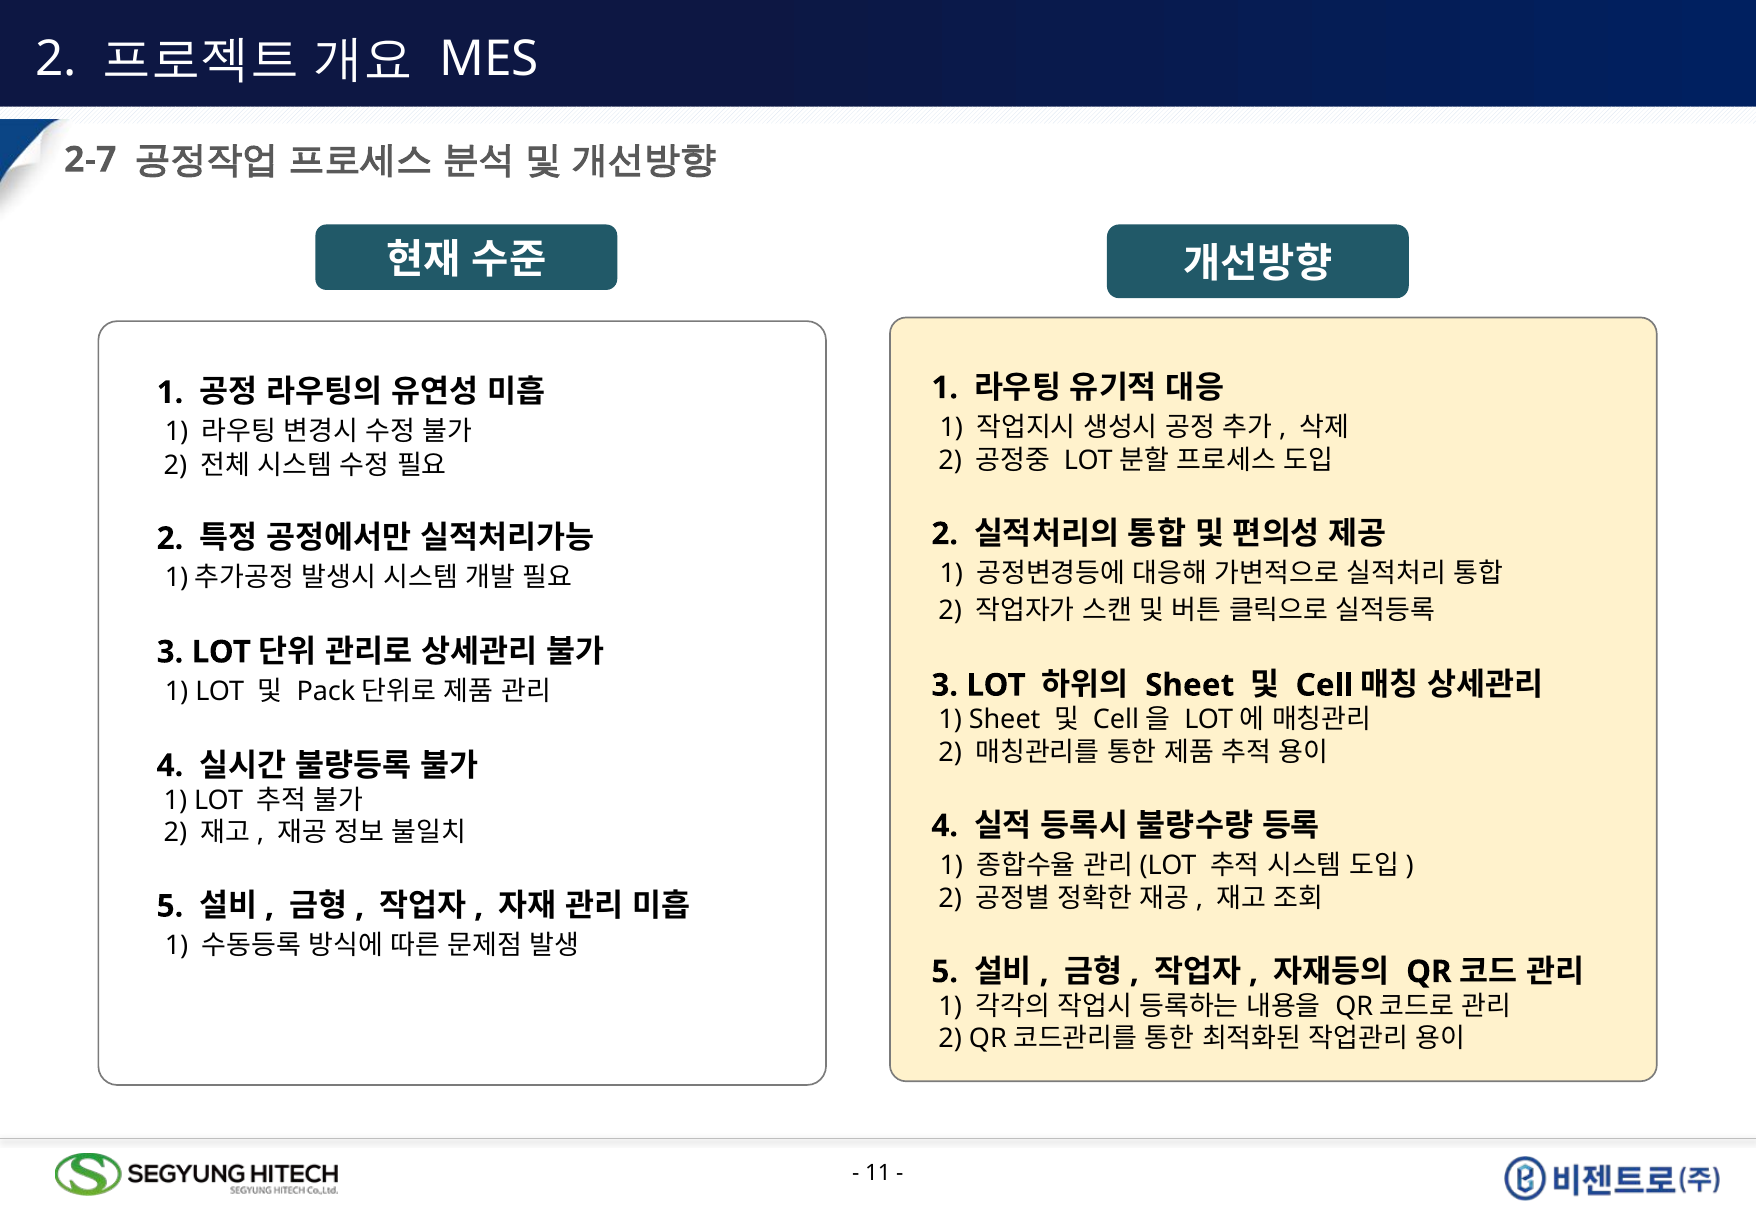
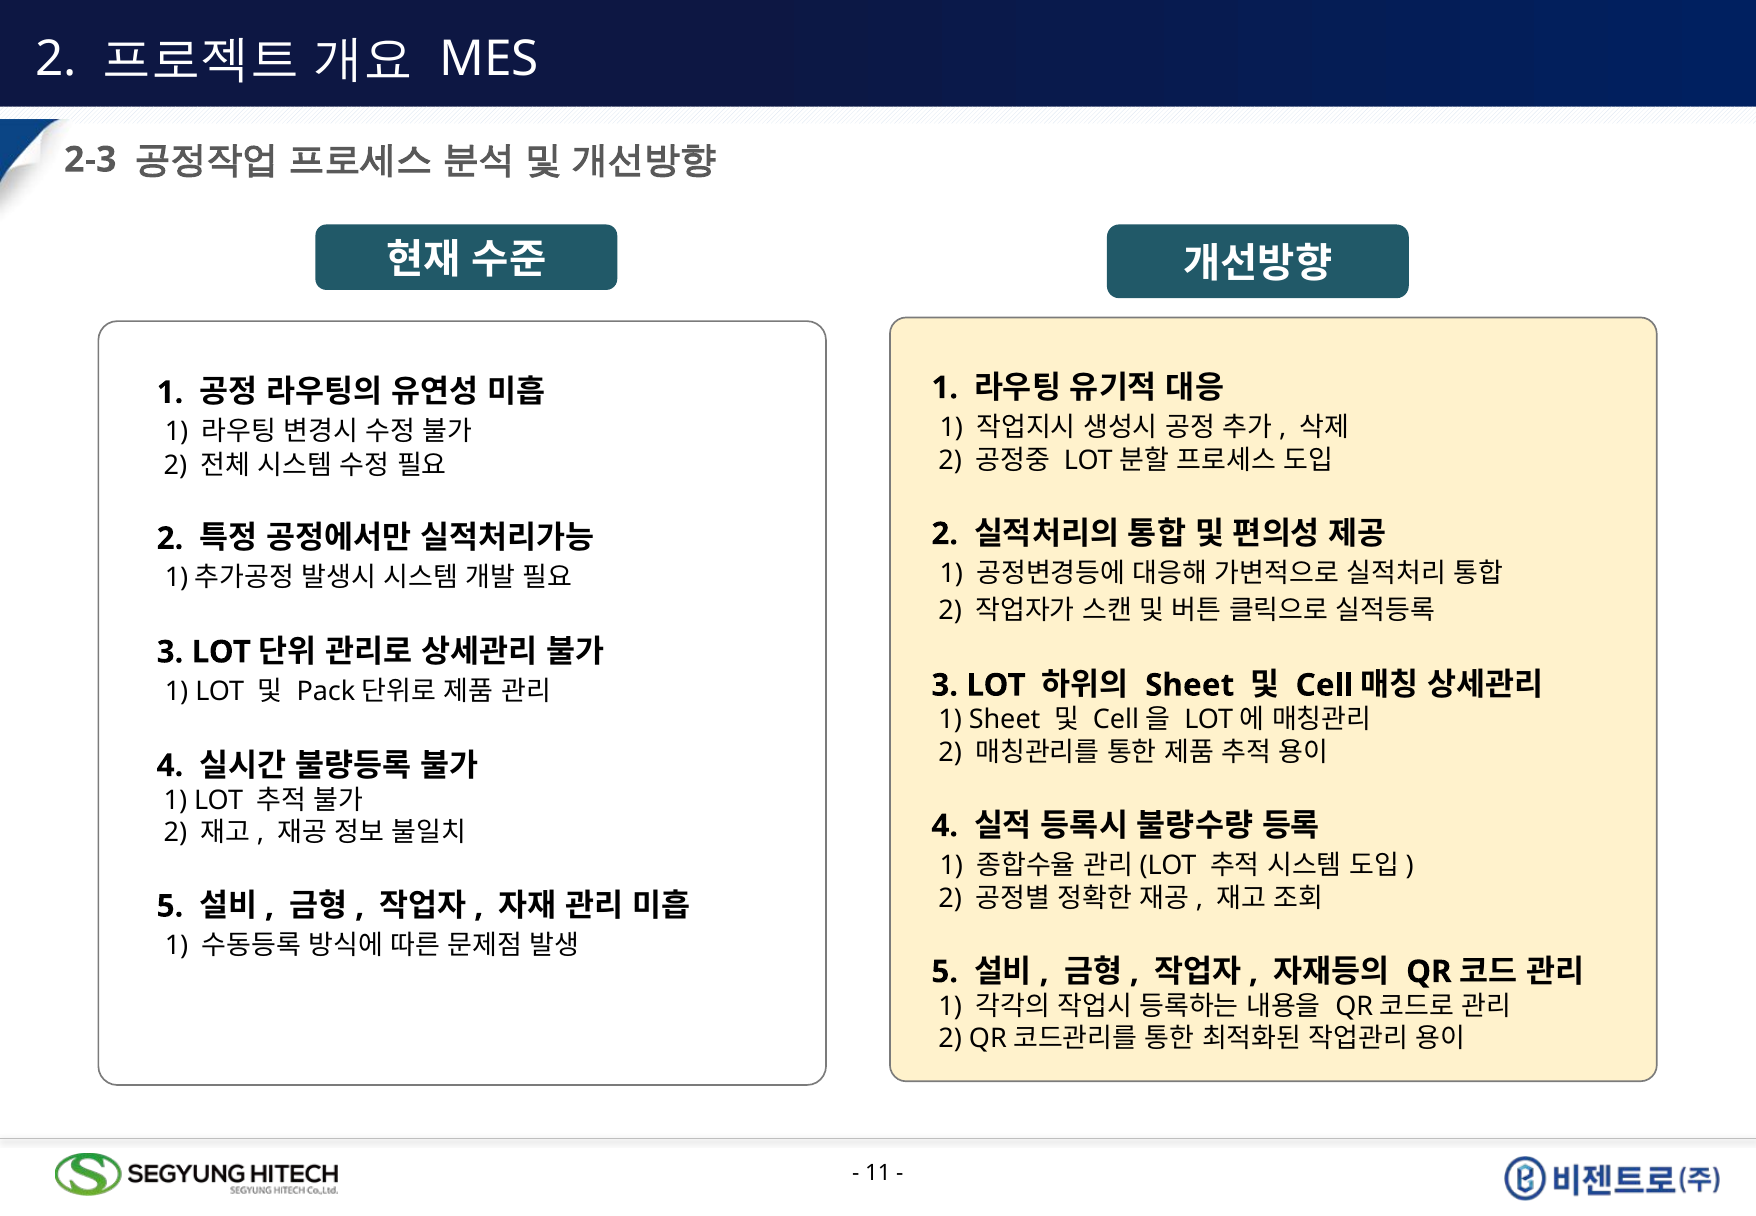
2-7: 2-7 -> 2-3 (90, 160)
